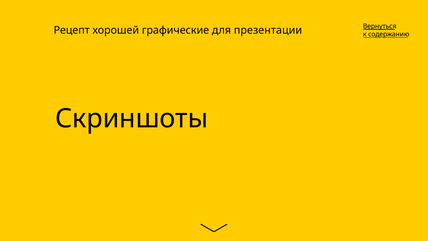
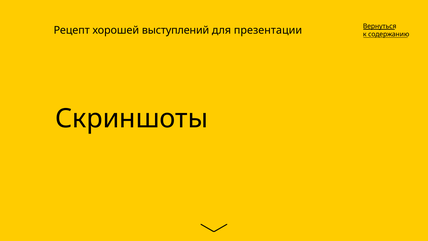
графические: графические -> выступлений (176, 30)
